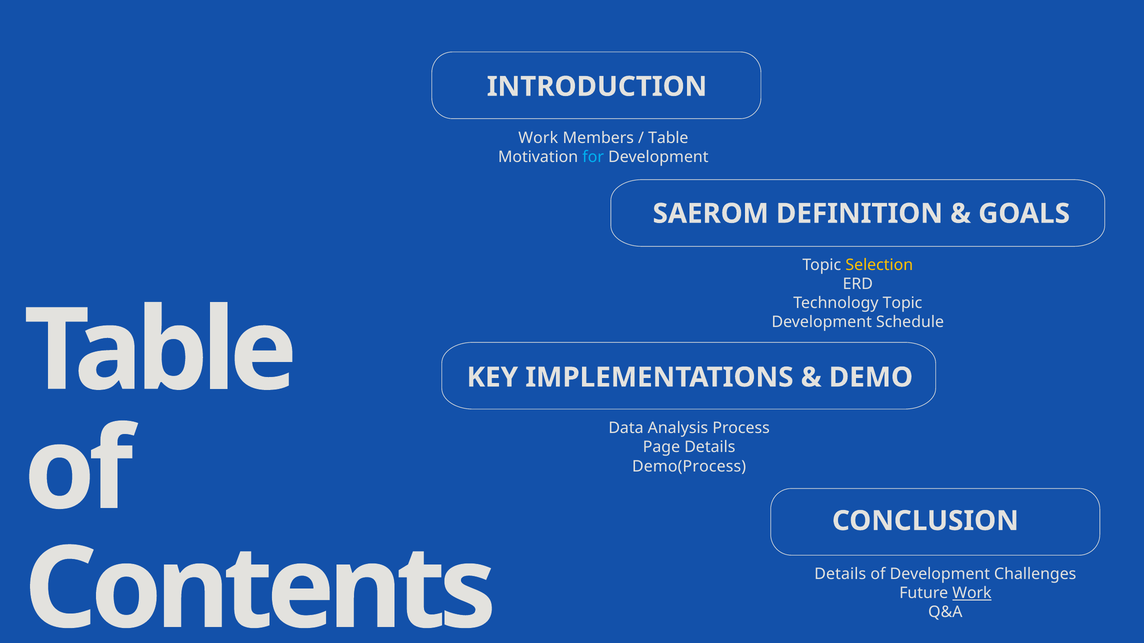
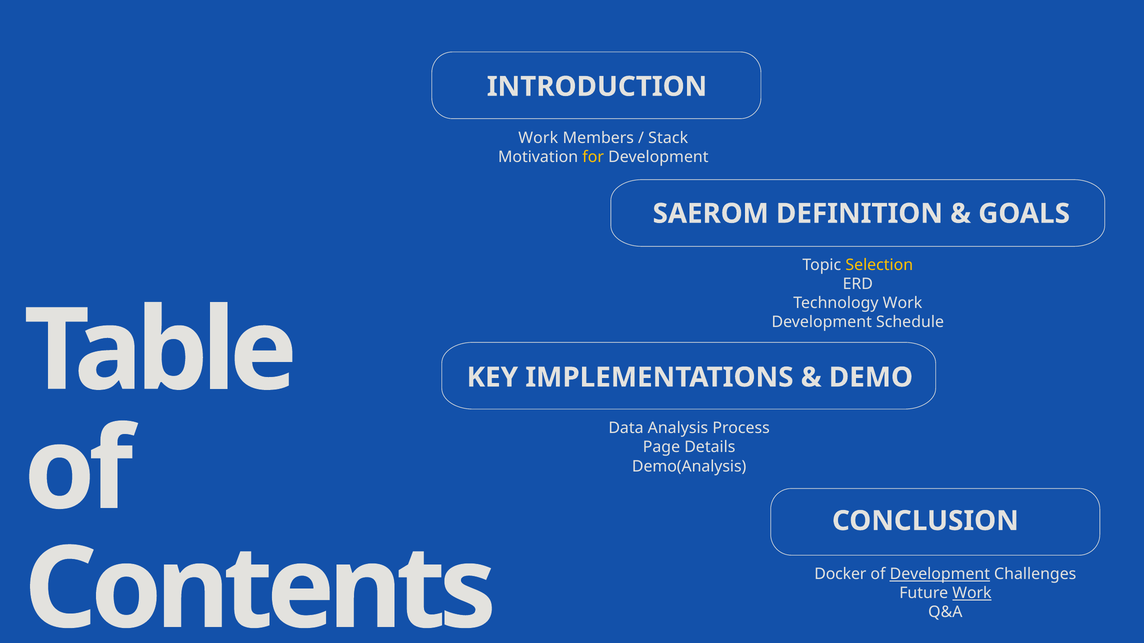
Table: Table -> Stack (668, 138)
for colour: light blue -> yellow (593, 157)
Technology Topic: Topic -> Work (902, 303)
Demo(Process: Demo(Process -> Demo(Analysis (689, 467)
Details: Details -> Docker (840, 575)
Development underline: none -> present (940, 575)
